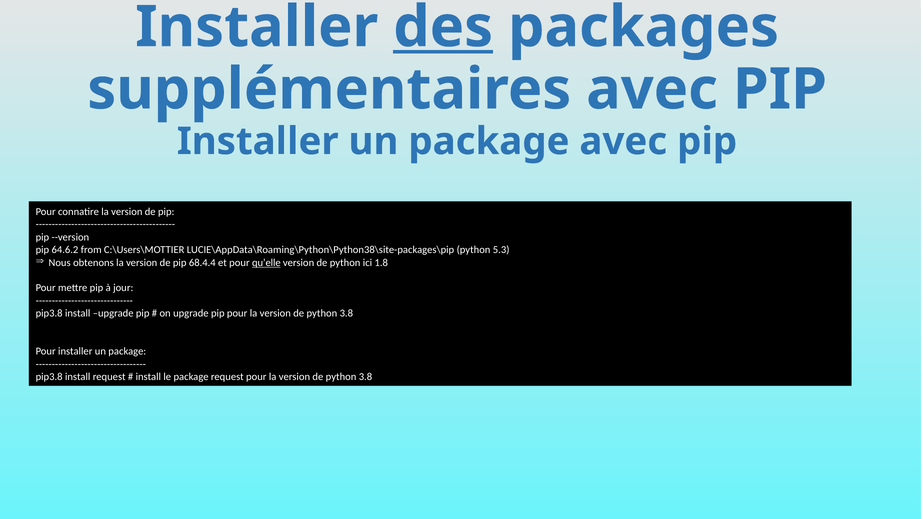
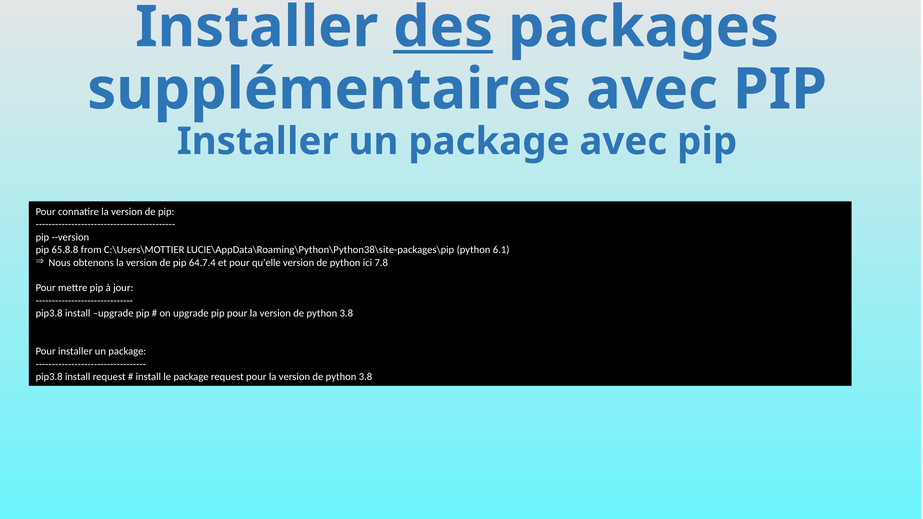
64.6.2: 64.6.2 -> 65.8.8 (65, 250)
5.3: 5.3 -> 6.1 (501, 250)
68.4.4: 68.4.4 -> 64.7.4 (202, 263)
qu’elle underline: present -> none (266, 263)
1.8: 1.8 -> 7.8 (381, 263)
